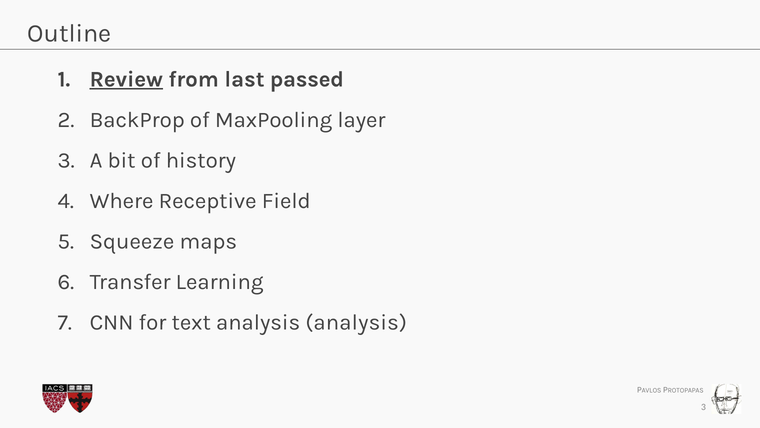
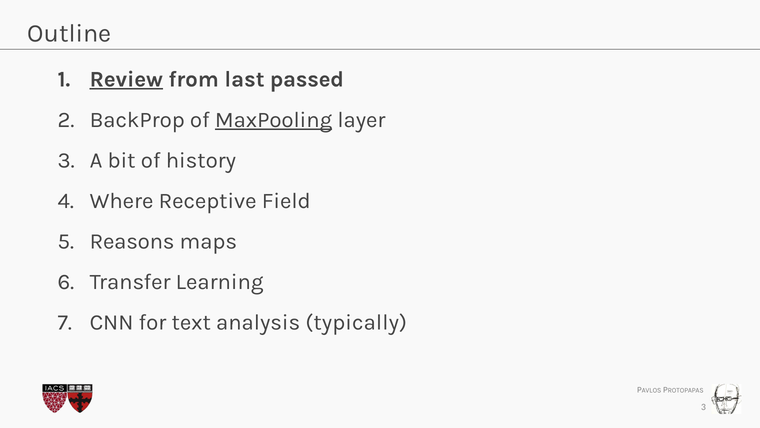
MaxPooling underline: none -> present (274, 120)
Squeeze: Squeeze -> Reasons (132, 241)
analysis analysis: analysis -> typically (356, 322)
